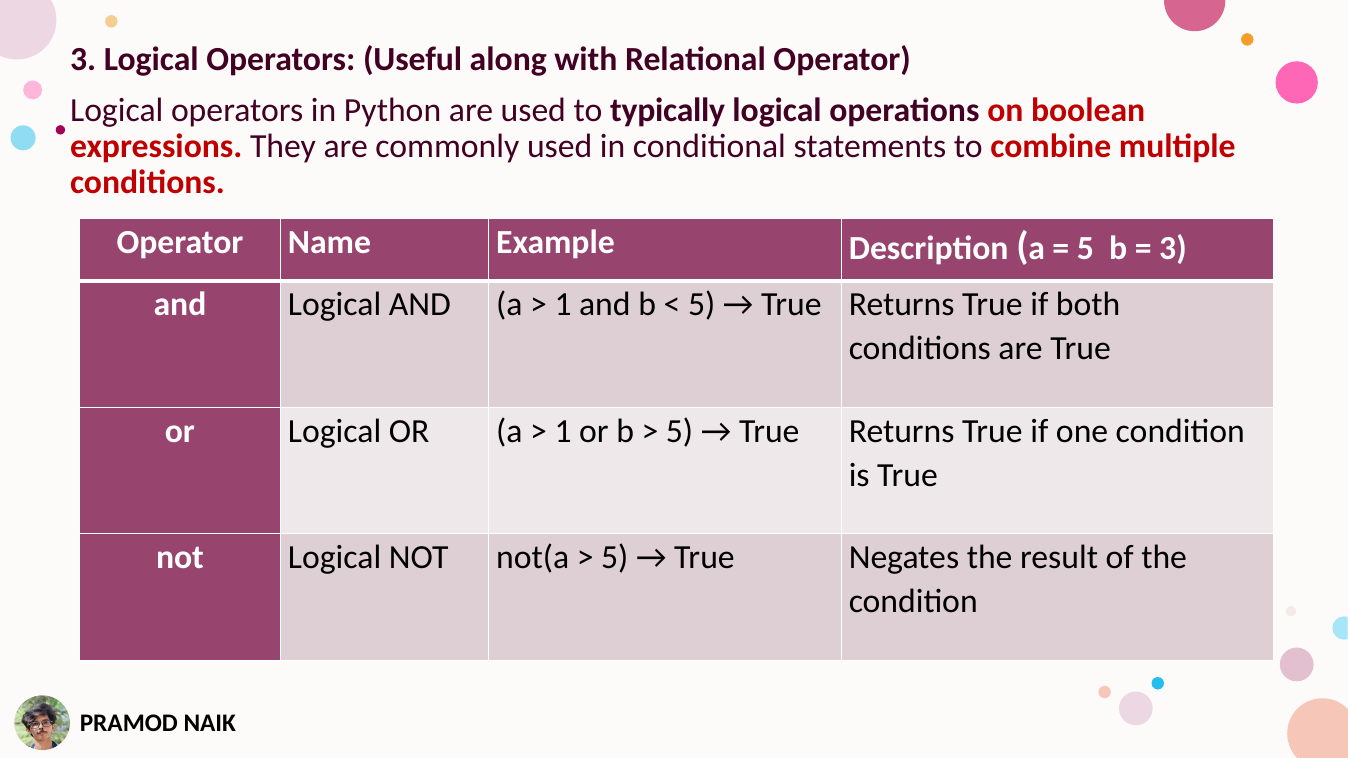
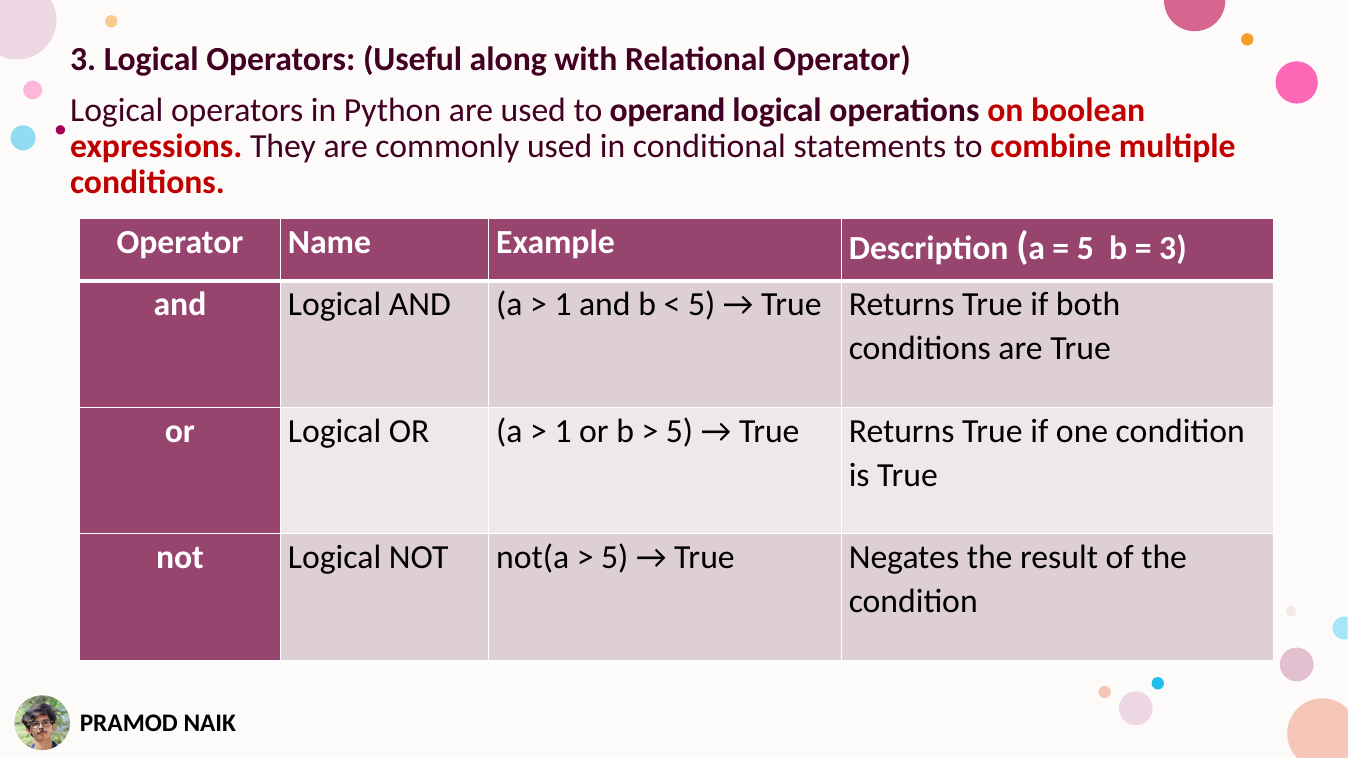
typically: typically -> operand (668, 110)
